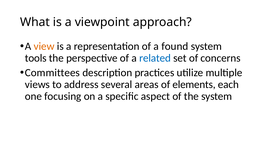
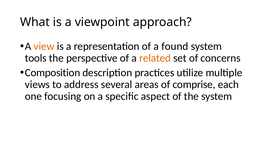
related colour: blue -> orange (155, 58)
Committees: Committees -> Composition (53, 73)
elements: elements -> comprise (194, 84)
